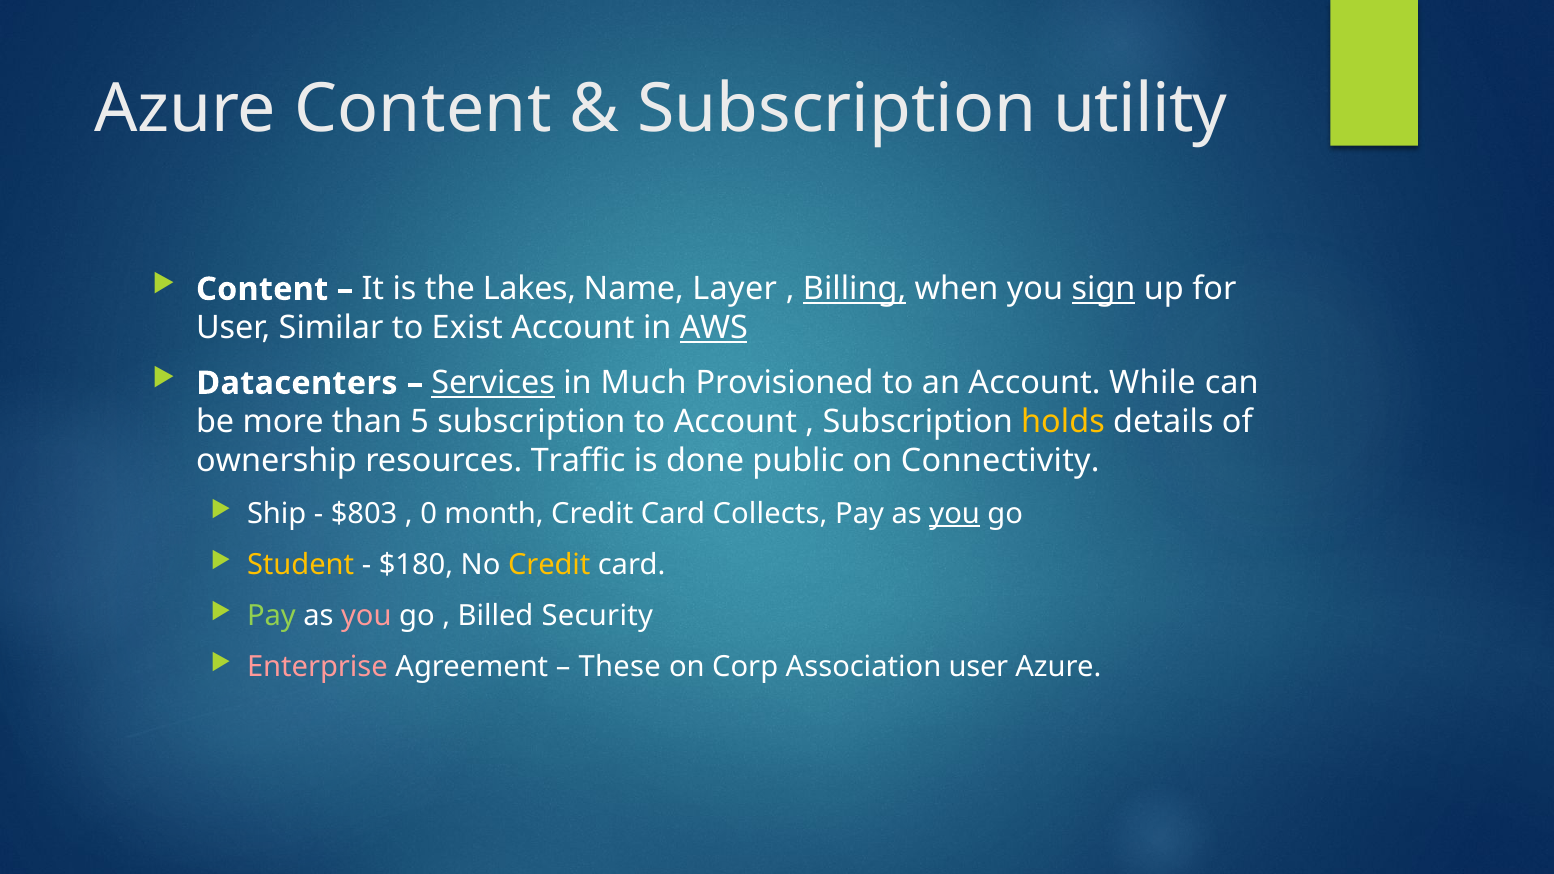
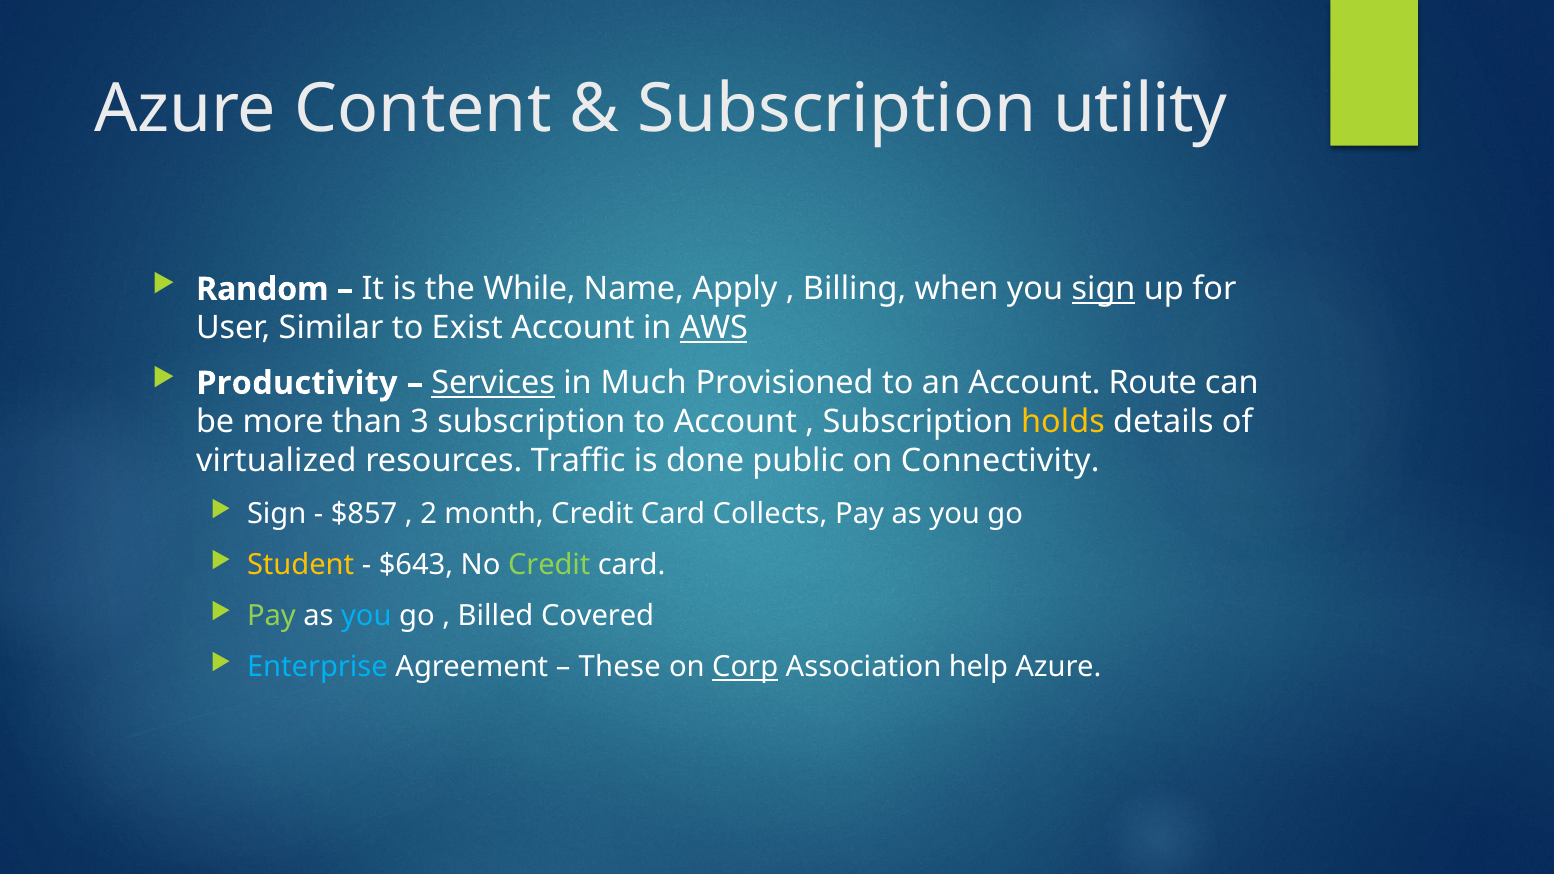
Content: Content -> Random (262, 289)
Lakes: Lakes -> While (529, 289)
Layer: Layer -> Apply (735, 289)
Billing underline: present -> none (855, 289)
Datacenters: Datacenters -> Productivity (297, 383)
While: While -> Route (1153, 383)
5: 5 -> 3 (420, 422)
ownership: ownership -> virtualized (276, 461)
Ship: Ship -> Sign (277, 514)
$803: $803 -> $857 (364, 514)
0: 0 -> 2 (429, 514)
you underline: present -> none (955, 514)
$180: $180 -> $643 (416, 565)
Credit colour: yellow -> light green (549, 565)
you colour: pink -> light blue (366, 616)
Security: Security -> Covered (598, 616)
Enterprise colour: pink -> light blue (317, 667)
Corp underline: none -> present (745, 667)
Association user: user -> help (978, 667)
